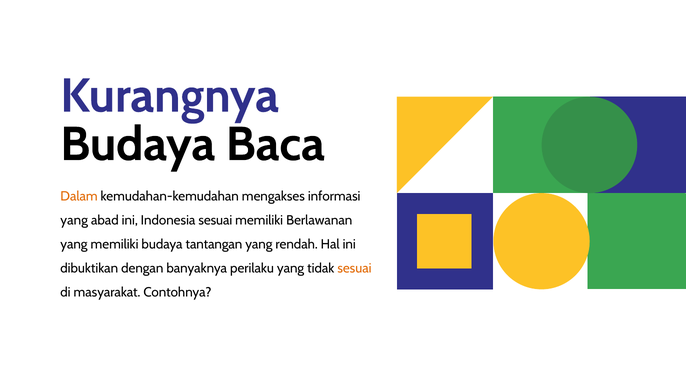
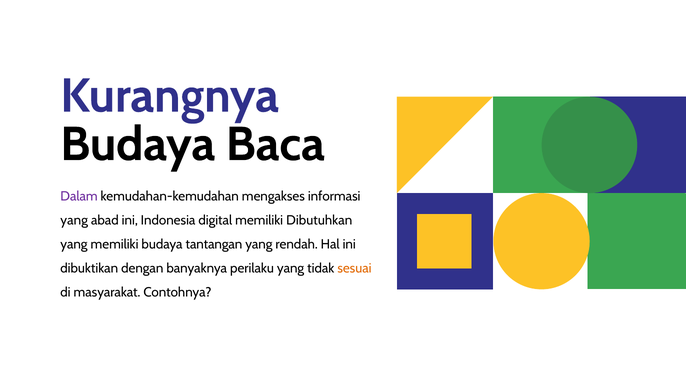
Dalam colour: orange -> purple (79, 196)
Indonesia sesuai: sesuai -> digital (215, 220)
Berlawanan: Berlawanan -> Dibutuhkan (319, 220)
